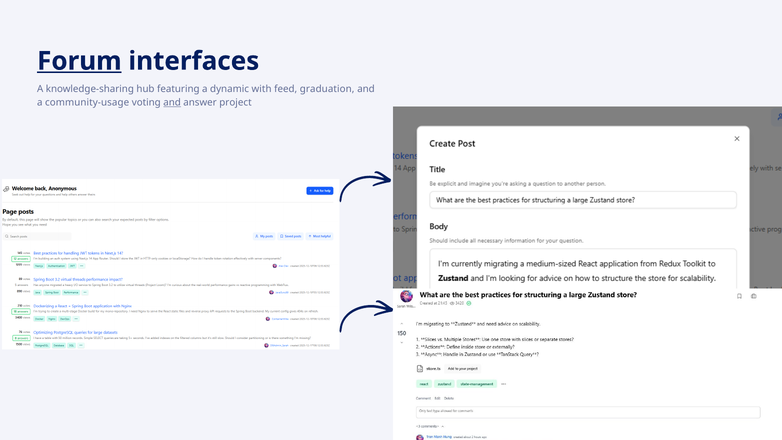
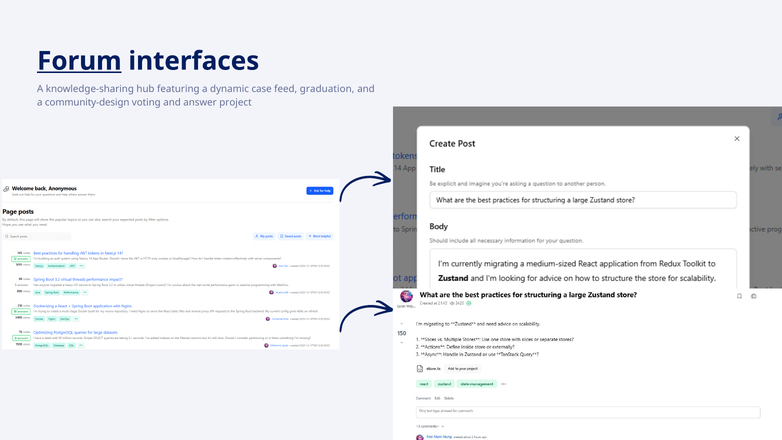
with: with -> case (262, 89)
community-usage: community-usage -> community-design (87, 103)
and underline: present -> none (172, 103)
